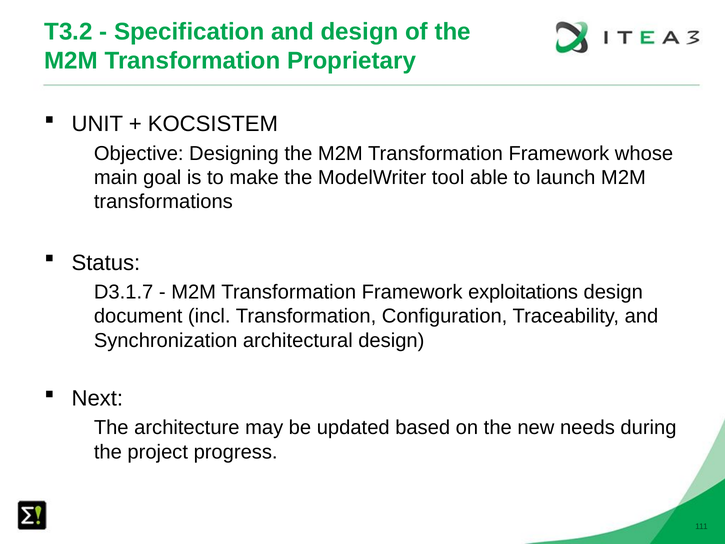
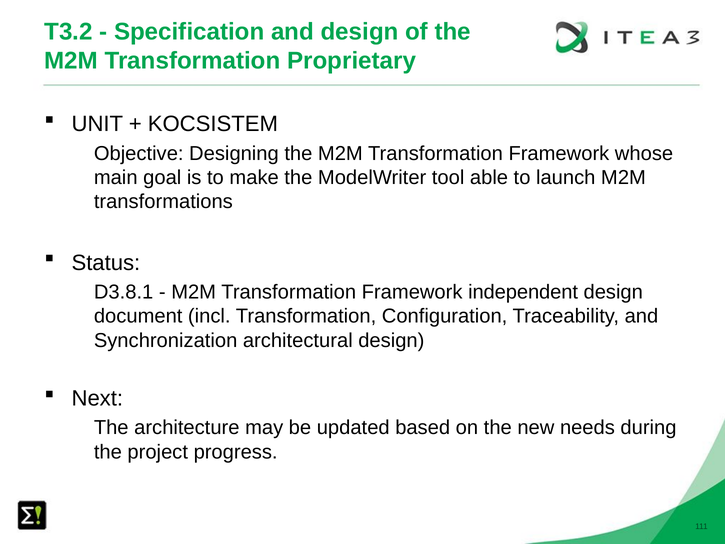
D3.1.7: D3.1.7 -> D3.8.1 (124, 292)
exploitations: exploitations -> independent (523, 292)
